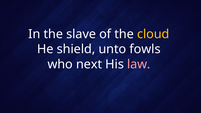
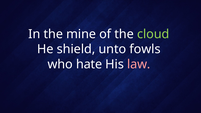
slave: slave -> mine (81, 34)
cloud colour: yellow -> light green (153, 34)
next: next -> hate (89, 64)
